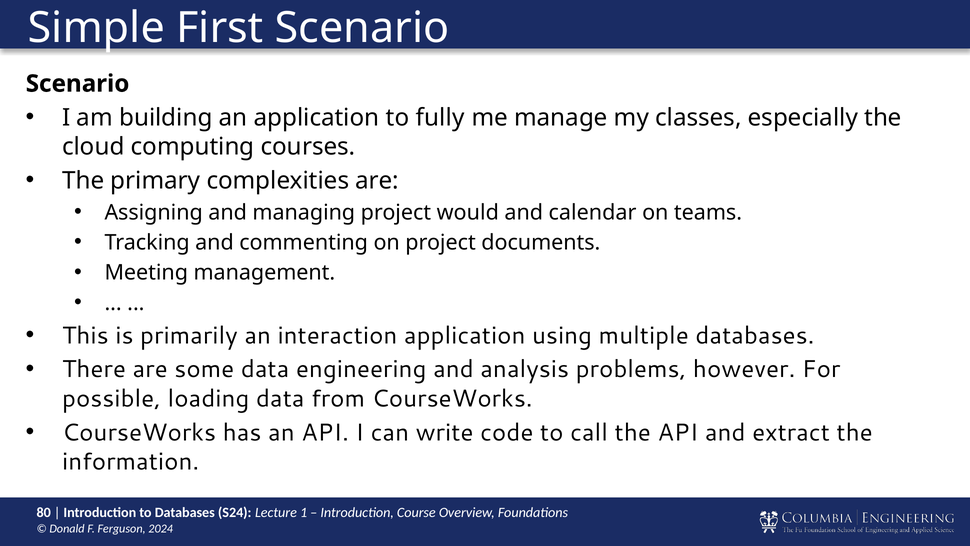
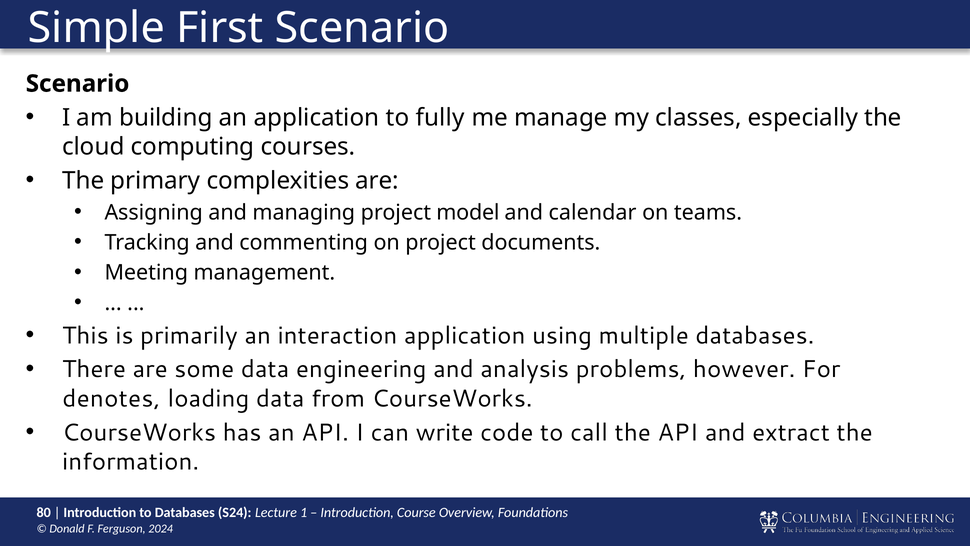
would: would -> model (468, 212)
possible: possible -> denotes (111, 398)
